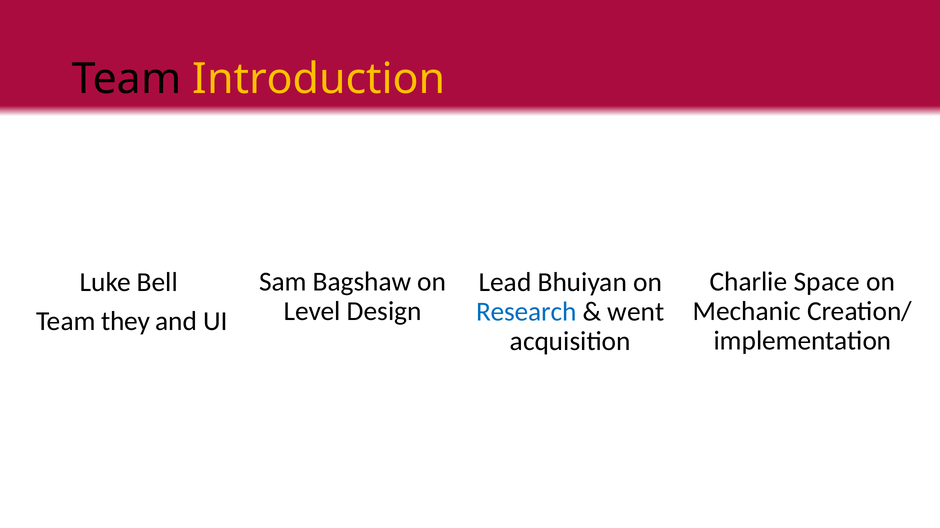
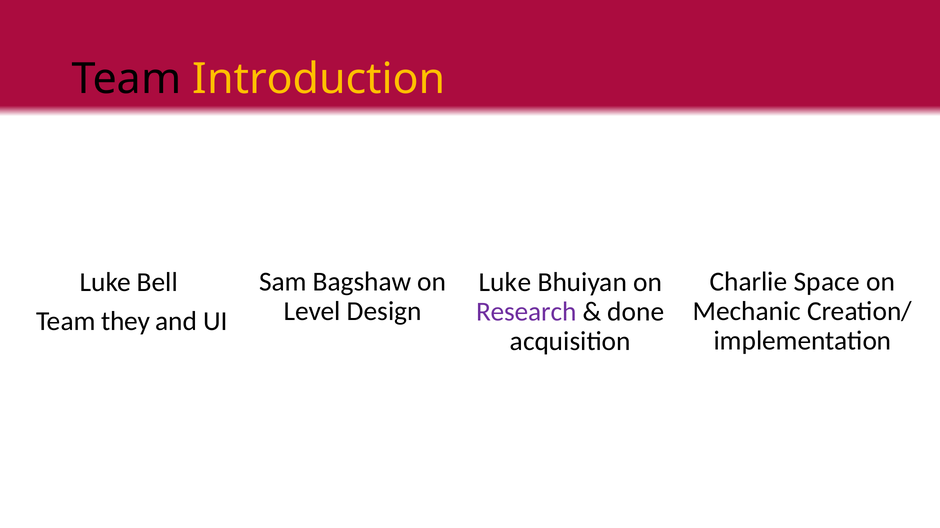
Lead: Lead -> Luke (505, 282)
Research colour: blue -> purple (526, 312)
went: went -> done (636, 312)
